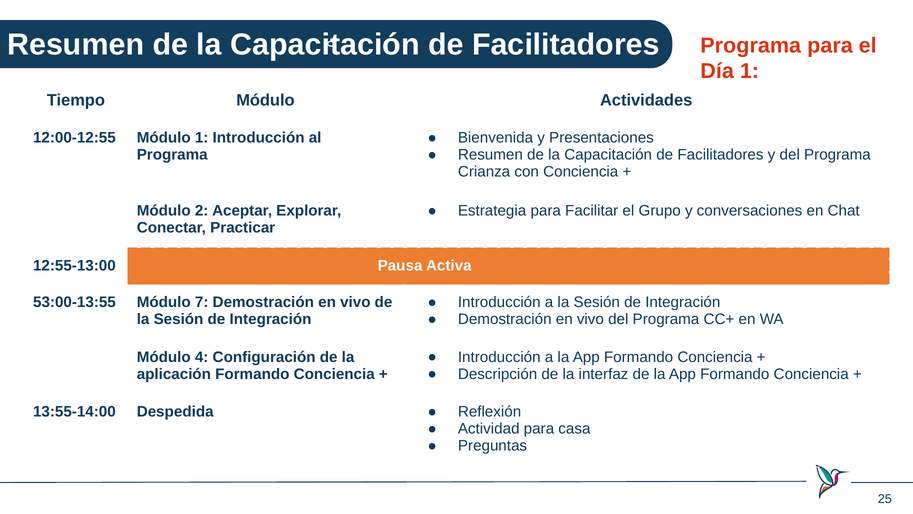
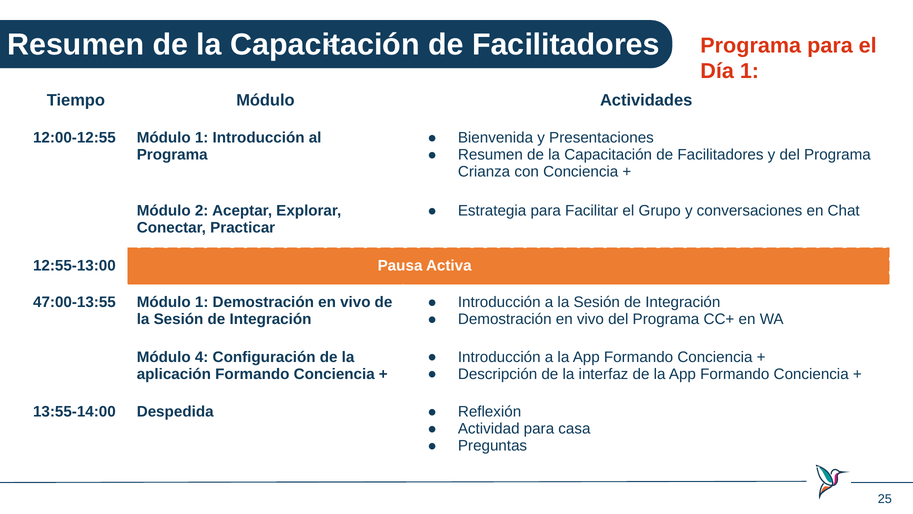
53:00-13:55: 53:00-13:55 -> 47:00-13:55 (74, 302)
7: 7 -> 1 (202, 302)
